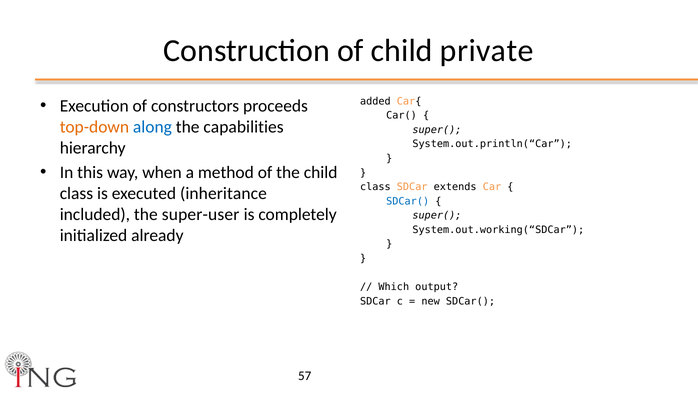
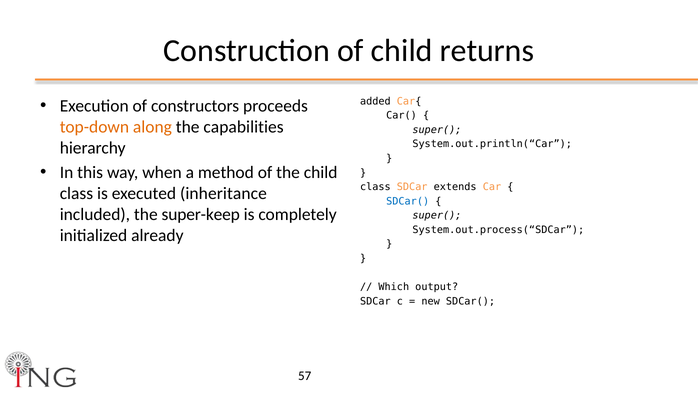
private: private -> returns (487, 51)
along colour: blue -> orange (152, 127)
super-user: super-user -> super-keep (201, 214)
System.out.working(“SDCar: System.out.working(“SDCar -> System.out.process(“SDCar (498, 230)
